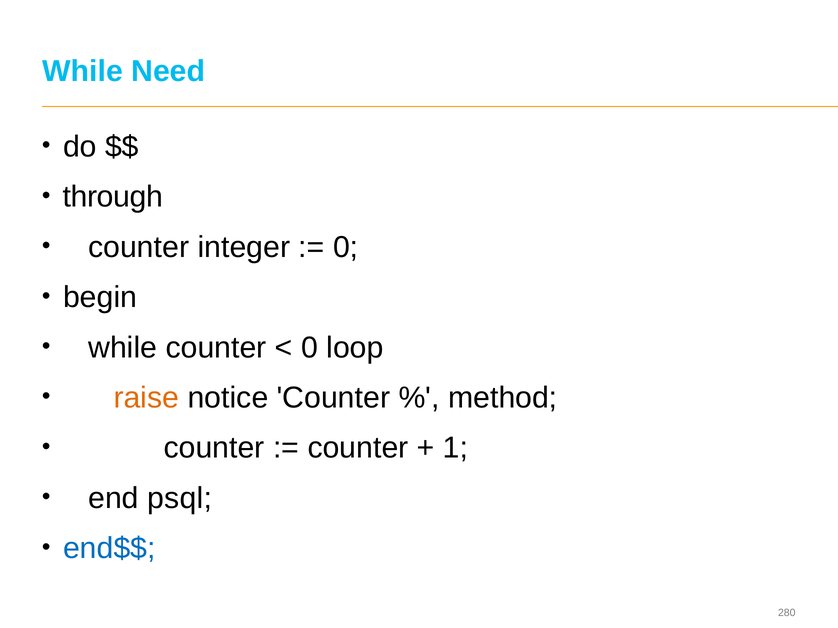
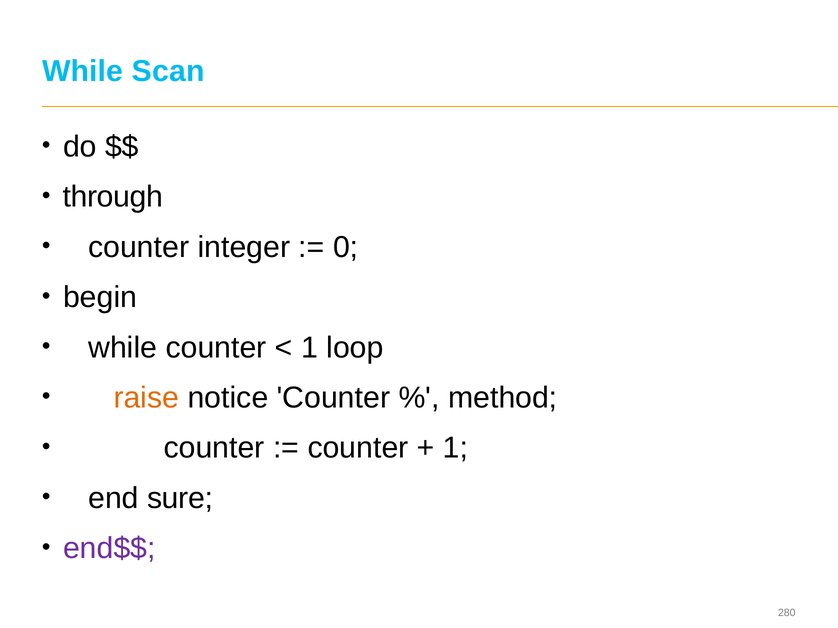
Need: Need -> Scan (168, 72)
0: 0 -> 1 (309, 348)
psql: psql -> sure (180, 499)
end$$ colour: blue -> purple (109, 549)
